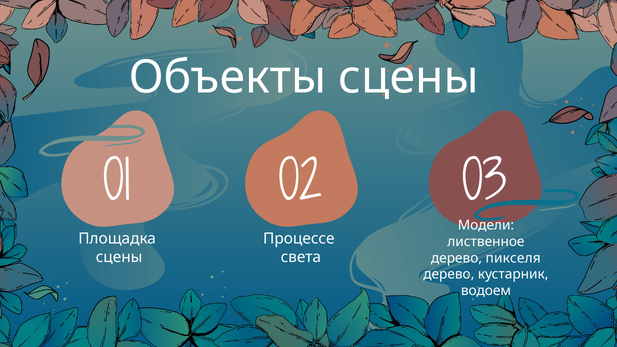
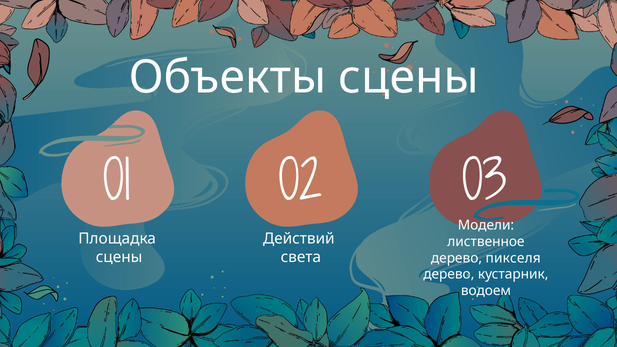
Процессе: Процессе -> Действий (299, 239)
